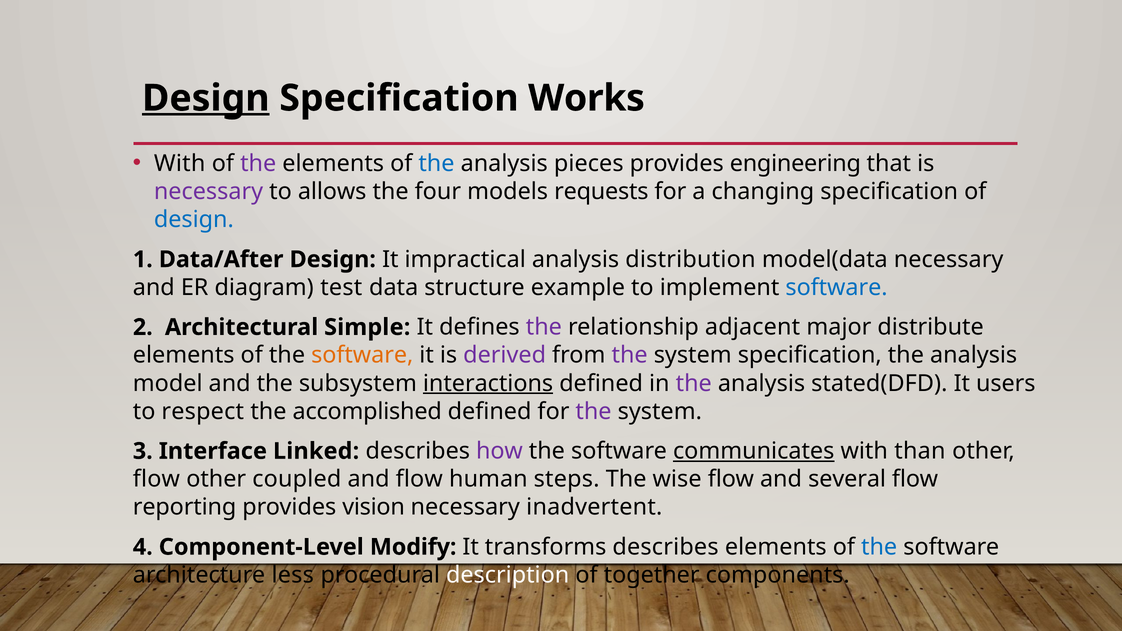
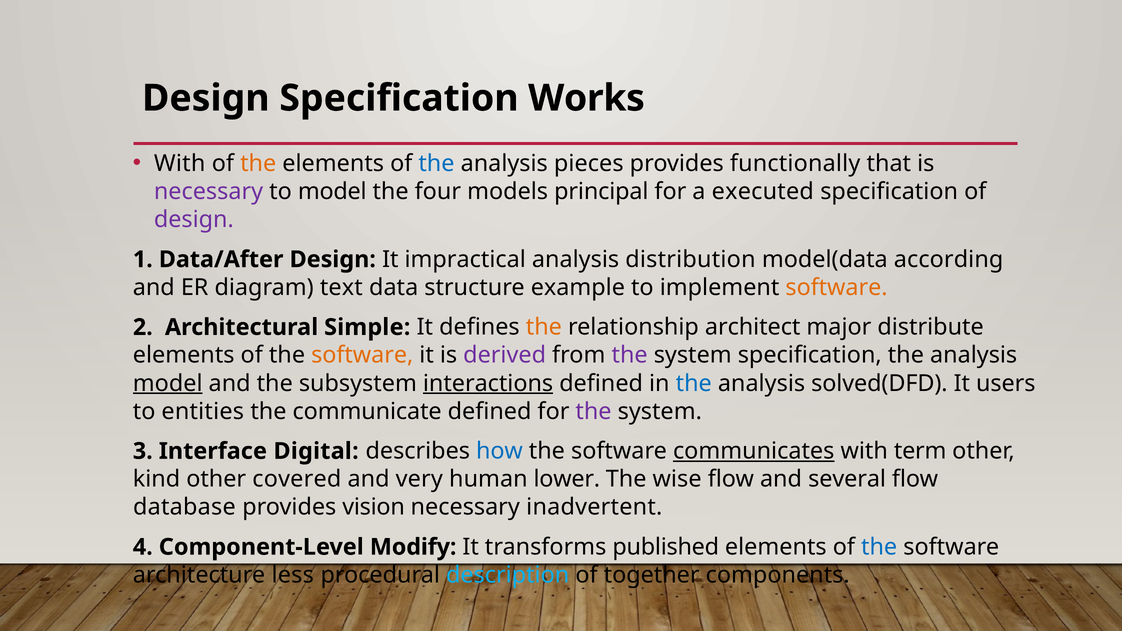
Design underline: present -> none (206, 98)
the colour: purple -> orange (258, 164)
engineering: engineering -> functionally (795, 164)
to allows: allows -> model (332, 192)
requests: requests -> principal (601, 192)
changing: changing -> executed (763, 192)
design colour: blue -> purple (194, 220)
model(data necessary: necessary -> according (949, 259)
test: test -> text (341, 288)
software colour: blue -> orange (837, 288)
the colour: purple -> orange (544, 327)
adjacent: adjacent -> architect (753, 327)
model underline: none -> present (168, 383)
the colour: purple -> blue (694, 383)
stated(DFD: stated(DFD -> solved(DFD (879, 383)
respect: respect -> entities (203, 411)
accomplished: accomplished -> communicate (367, 411)
Linked: Linked -> Digital (316, 451)
how colour: purple -> blue (499, 451)
than: than -> term (920, 451)
flow: flow -> kind (157, 479)
coupled: coupled -> covered (297, 479)
and flow: flow -> very (419, 479)
steps: steps -> lower (567, 479)
reporting: reporting -> database (184, 507)
transforms describes: describes -> published (666, 547)
description colour: white -> light blue (508, 575)
